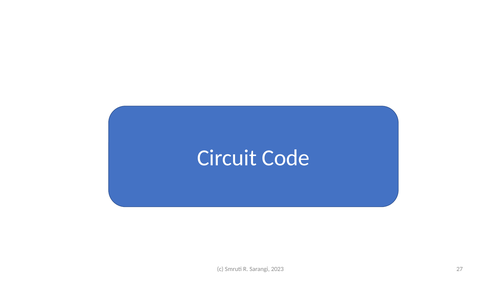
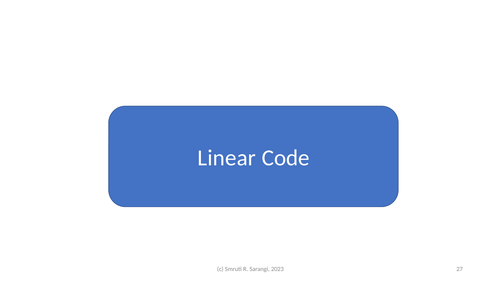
Circuit: Circuit -> Linear (227, 158)
